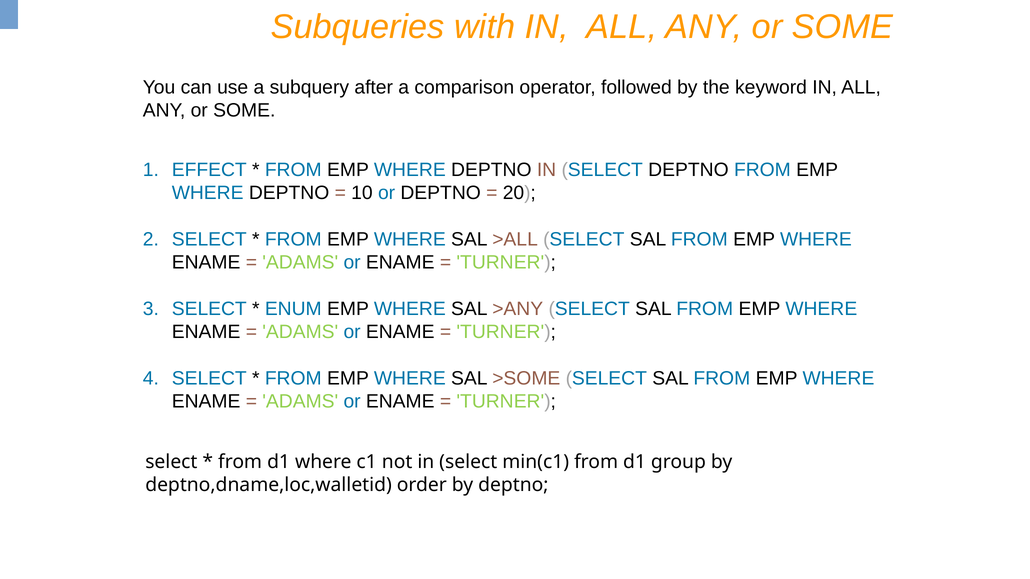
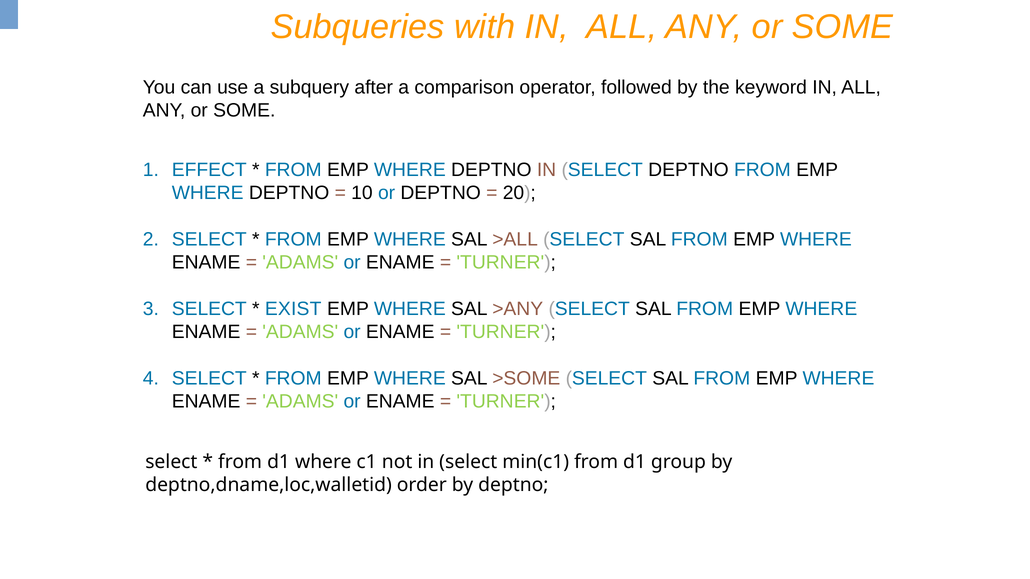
ENUM: ENUM -> EXIST (293, 309)
